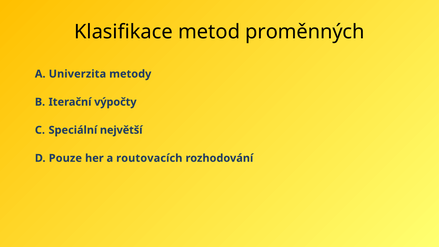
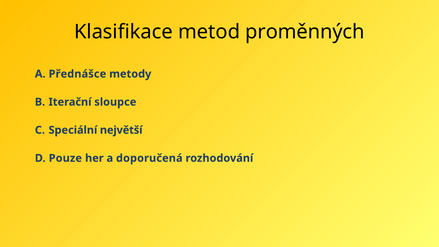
Univerzita: Univerzita -> Přednášce (77, 74)
výpočty: výpočty -> sloupce (115, 102)
routovacích: routovacích -> doporučená (149, 158)
